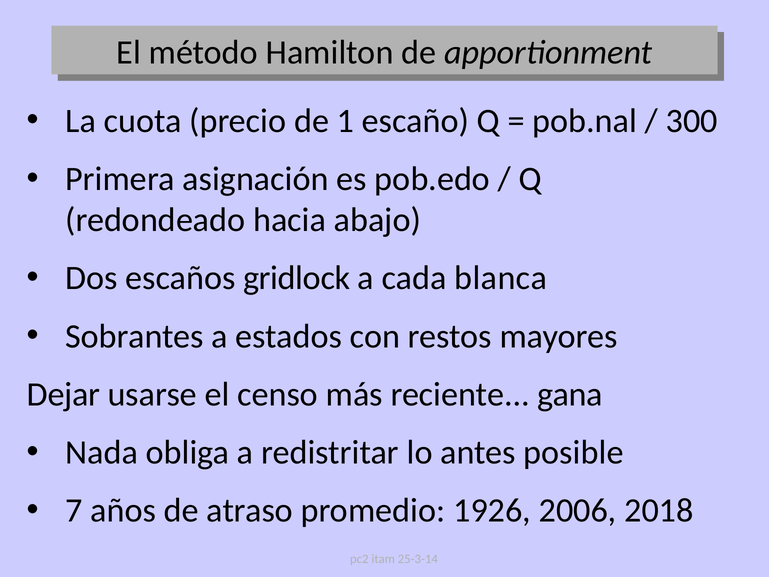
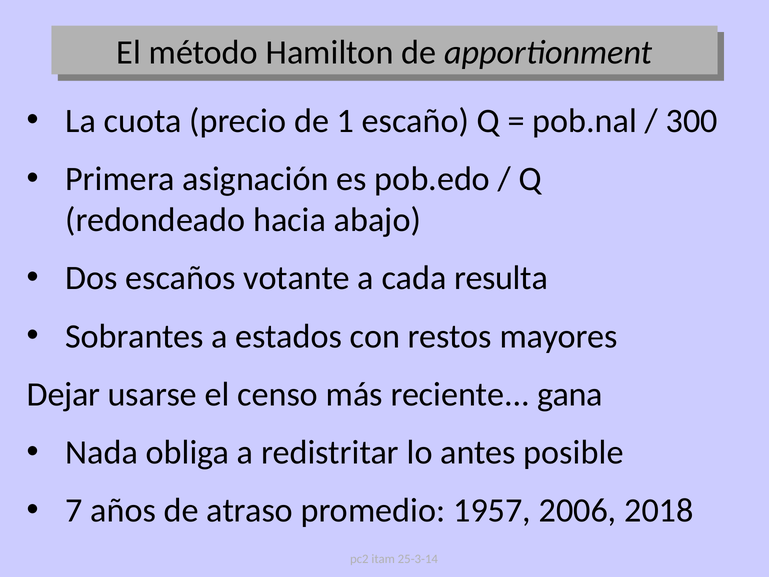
gridlock: gridlock -> votante (297, 278)
blanca: blanca -> resulta (501, 278)
1926: 1926 -> 1957 (492, 510)
